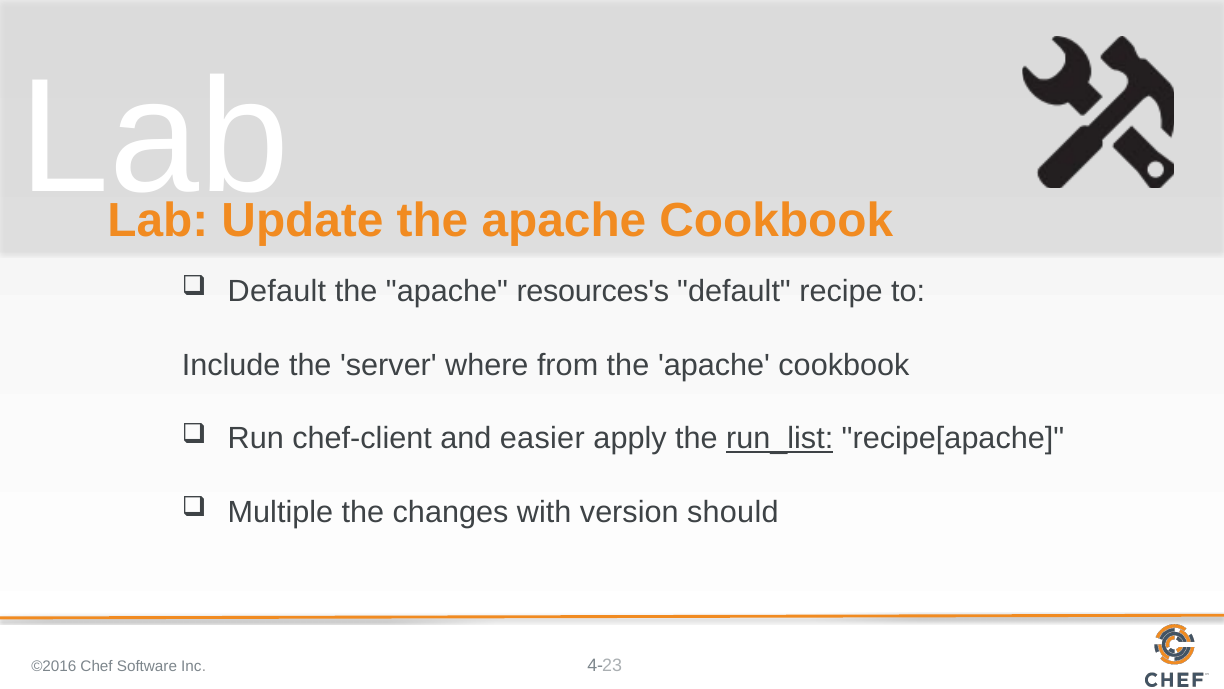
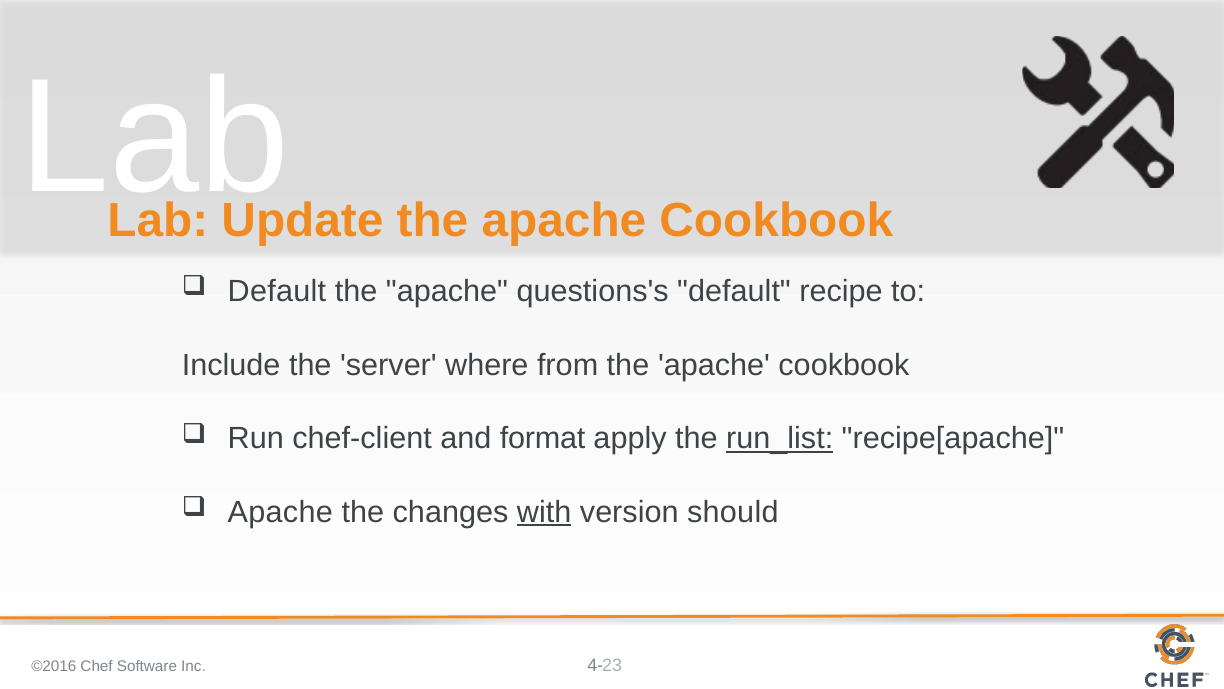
resources's: resources's -> questions's (593, 291)
easier: easier -> format (543, 438)
Multiple: Multiple -> Apache (280, 512)
with underline: none -> present (544, 512)
